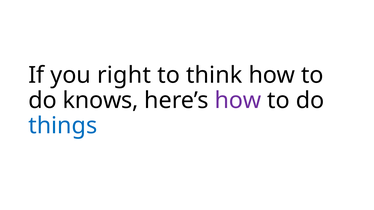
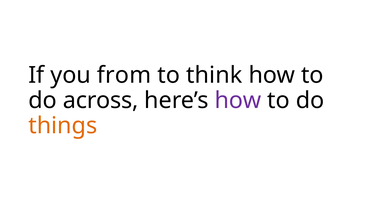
right: right -> from (124, 75)
knows: knows -> across (101, 101)
things colour: blue -> orange (63, 126)
